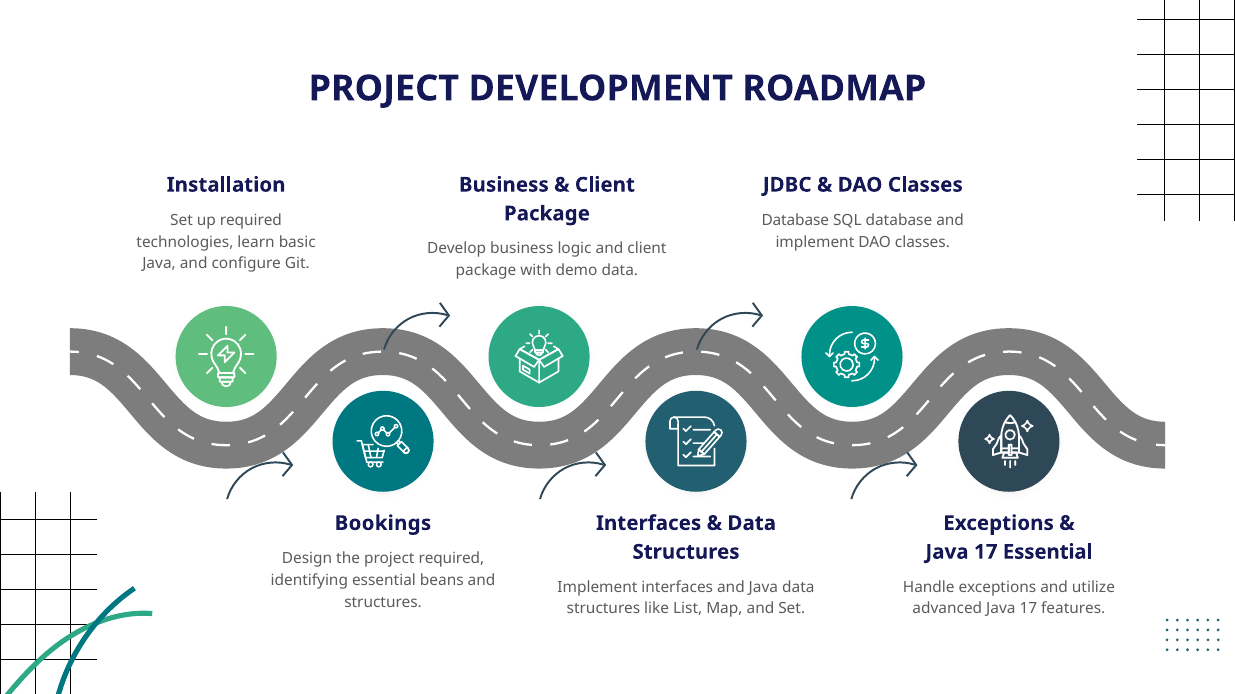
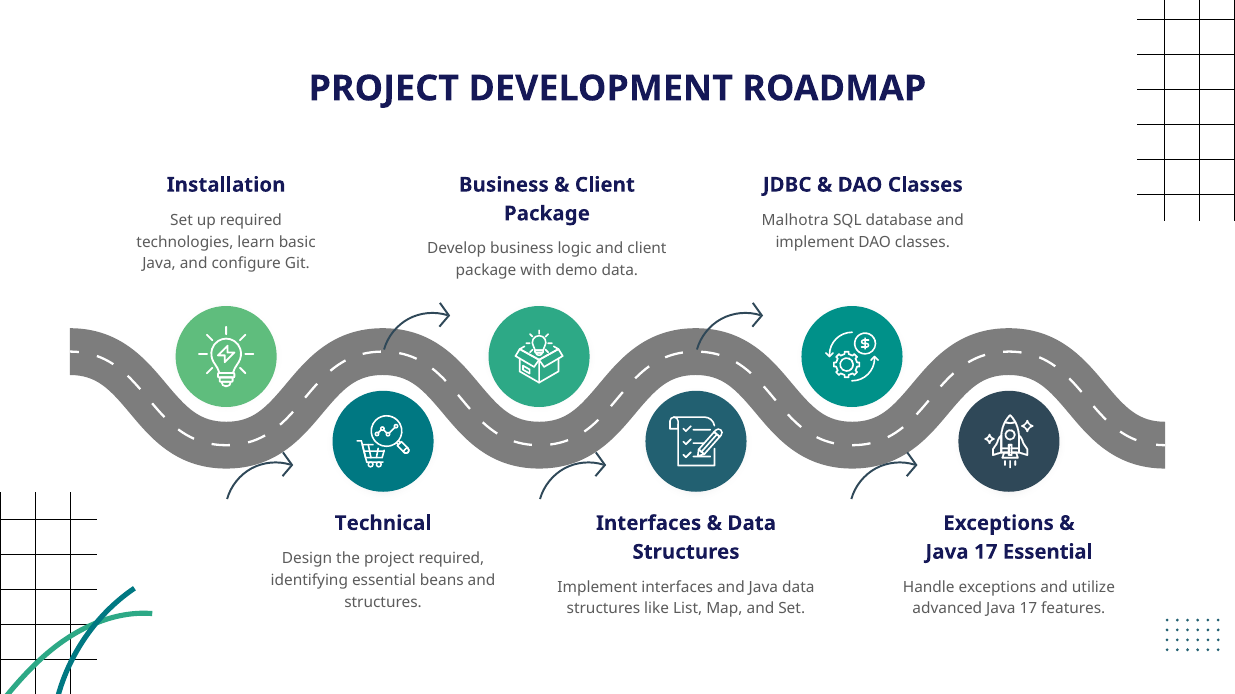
Database: Database -> Malhotra (795, 221)
Bookings: Bookings -> Technical (383, 524)
